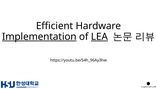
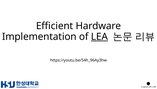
Implementation underline: present -> none (39, 36)
